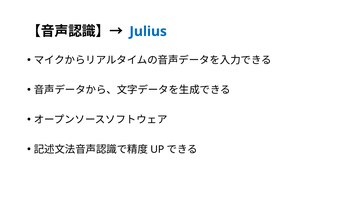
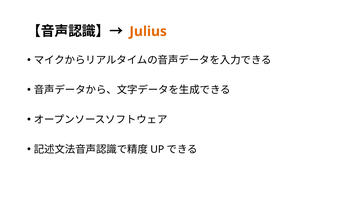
Julius colour: blue -> orange (148, 31)
